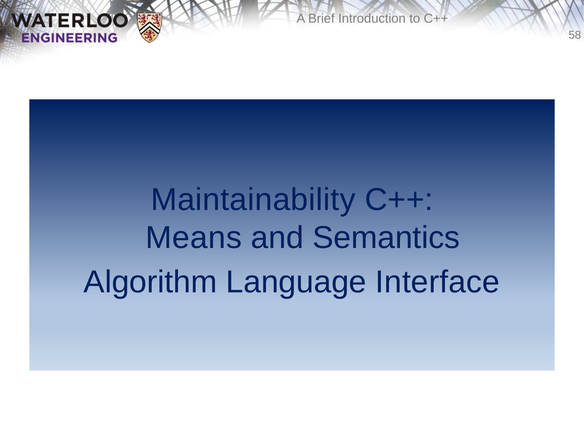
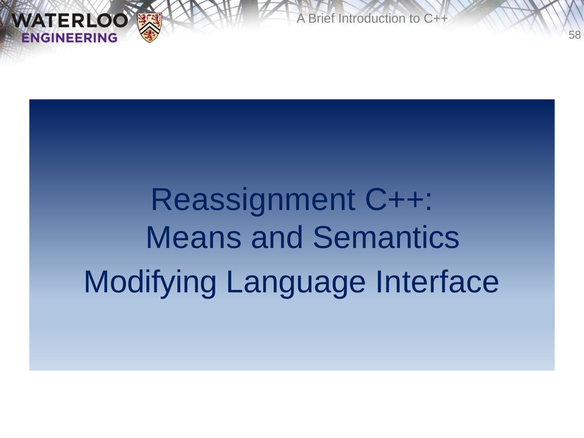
Maintainability: Maintainability -> Reassignment (253, 200)
Algorithm: Algorithm -> Modifying (150, 282)
